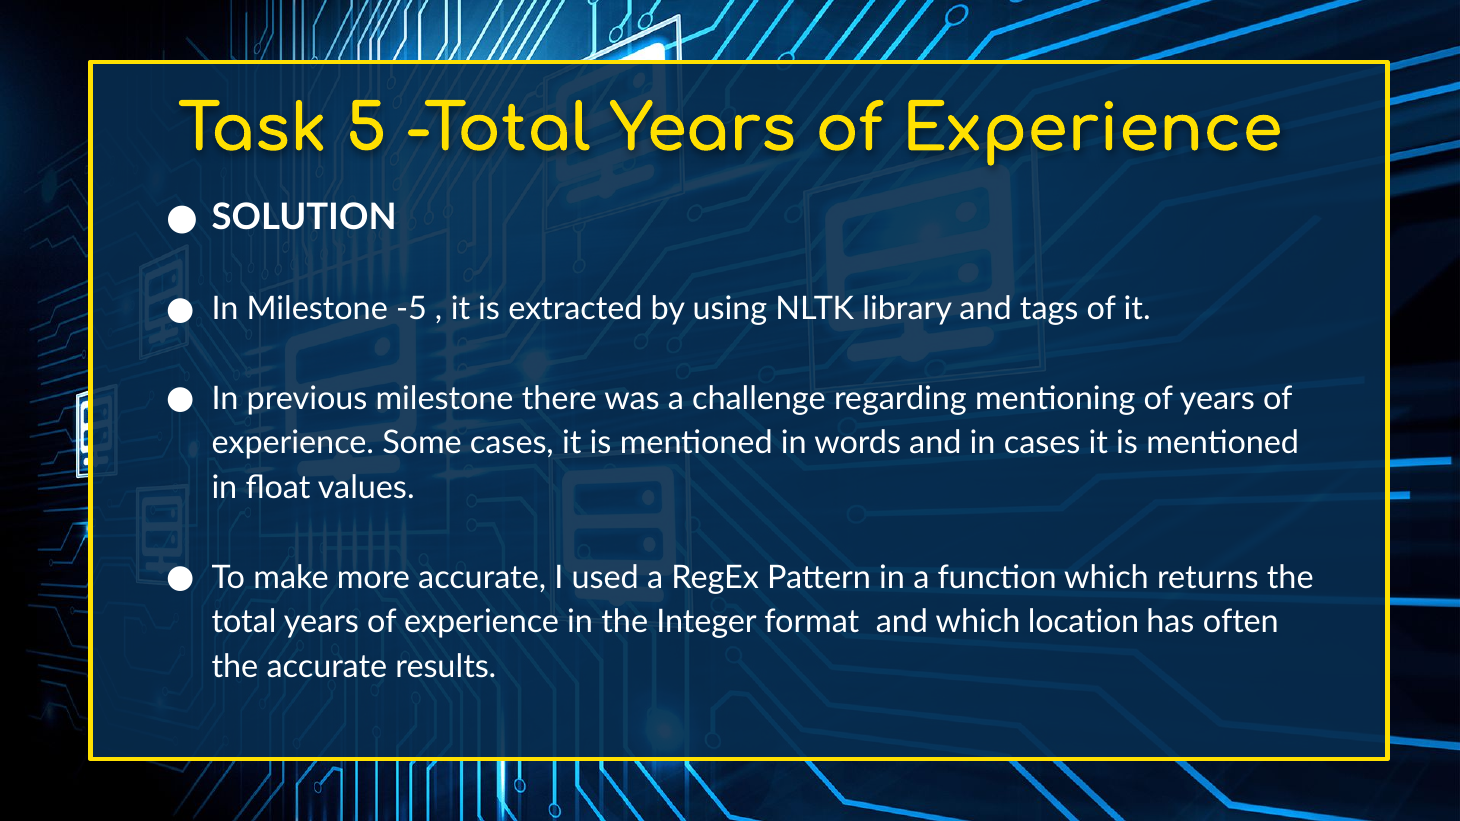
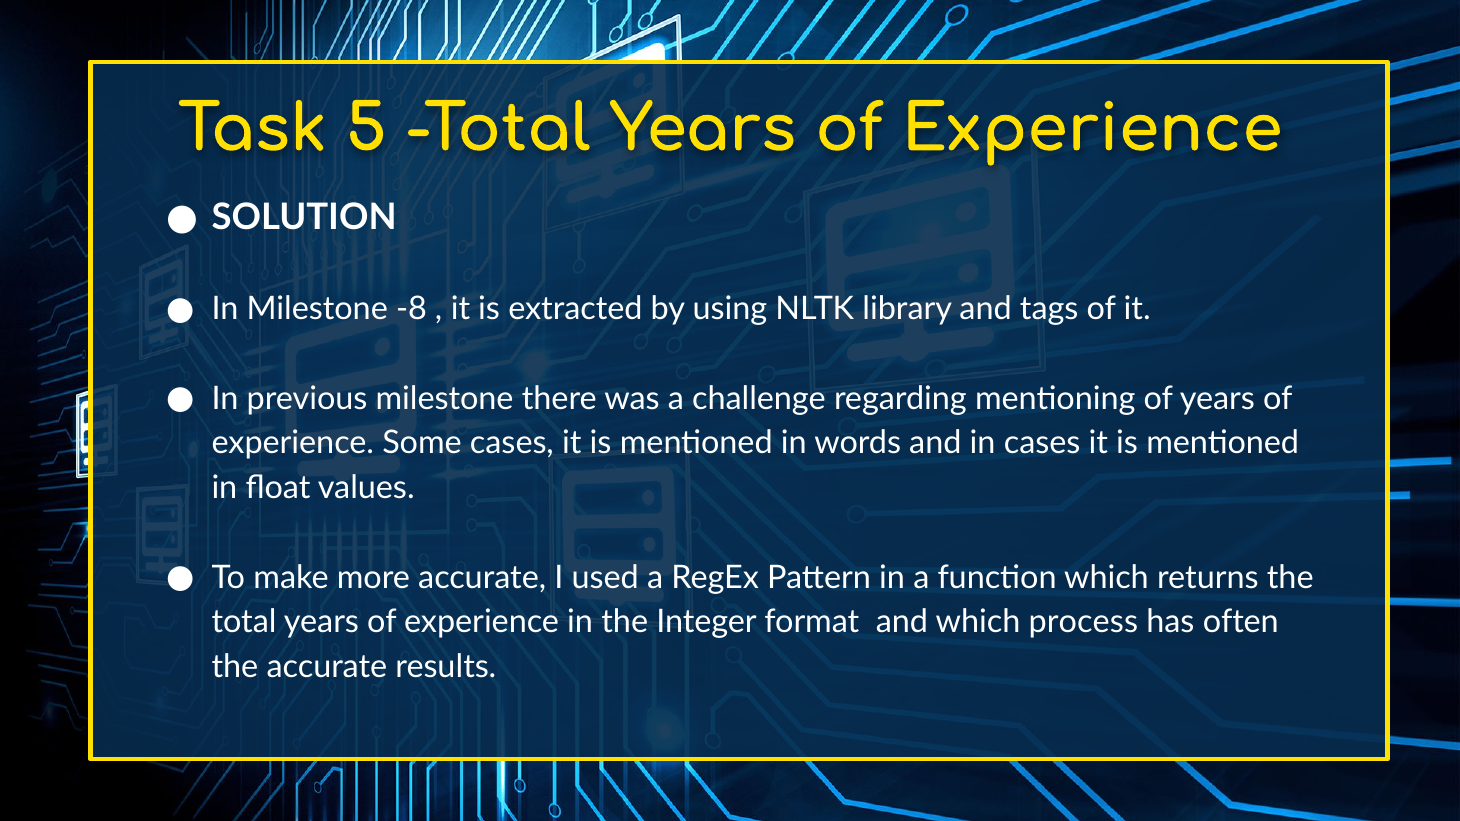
-5: -5 -> -8 (411, 309)
location: location -> process (1083, 622)
